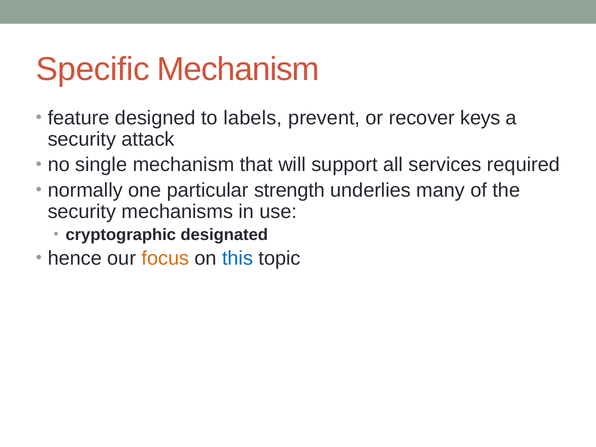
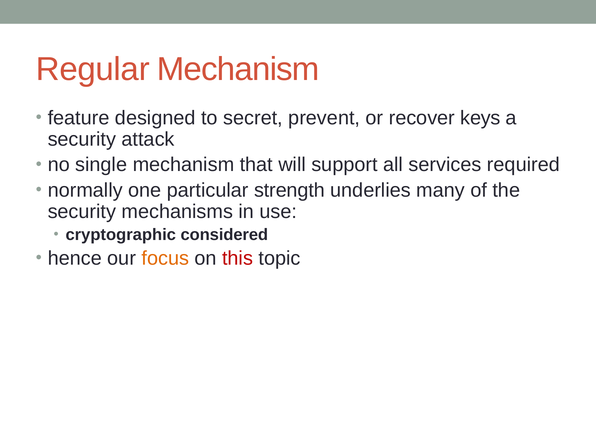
Specific: Specific -> Regular (93, 69)
labels: labels -> secret (253, 118)
designated: designated -> considered (224, 235)
this colour: blue -> red (238, 258)
